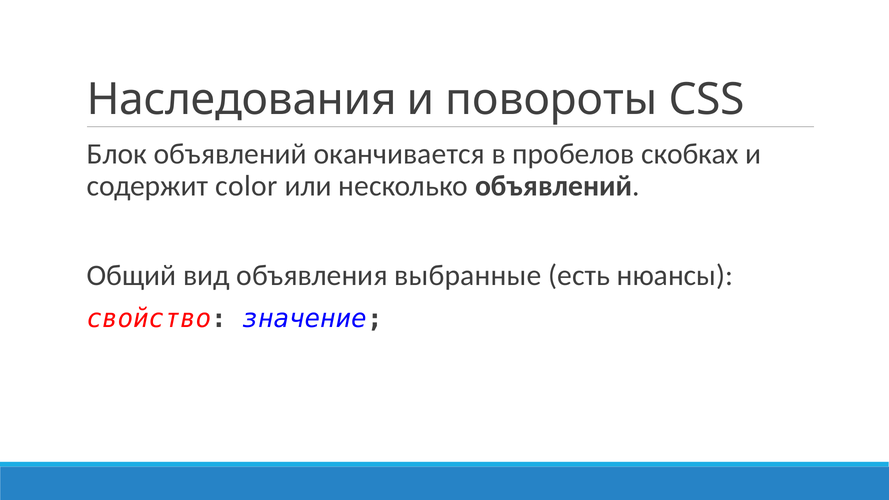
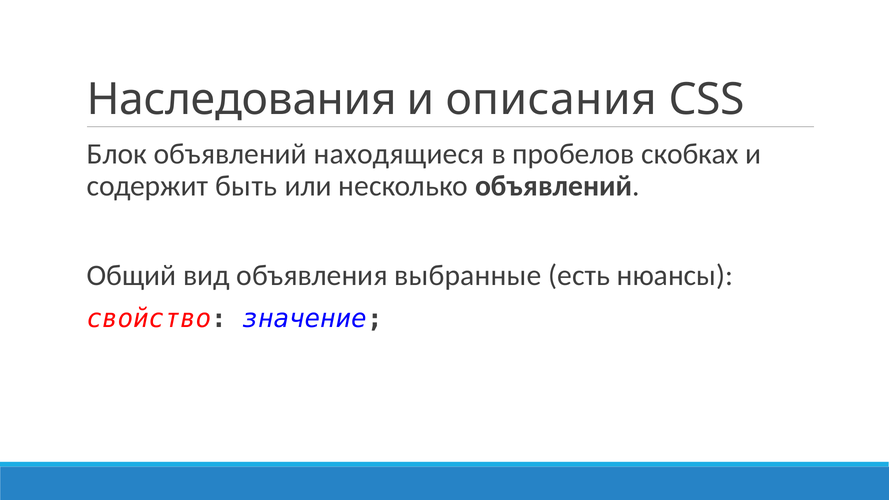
повороты: повороты -> описания (551, 100)
оканчивается: оканчивается -> находящиеся (399, 154)
color: color -> быть (246, 186)
